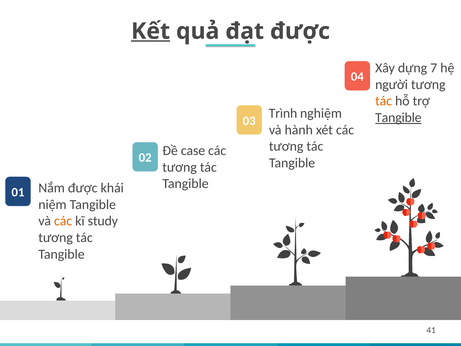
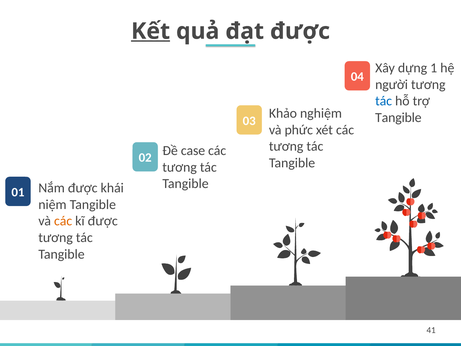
7: 7 -> 1 (434, 68)
tác colour: orange -> blue (384, 101)
Trình: Trình -> Khảo (283, 113)
Tangible underline: present -> none (398, 118)
hành: hành -> phức (299, 130)
kĩ study: study -> được (103, 221)
